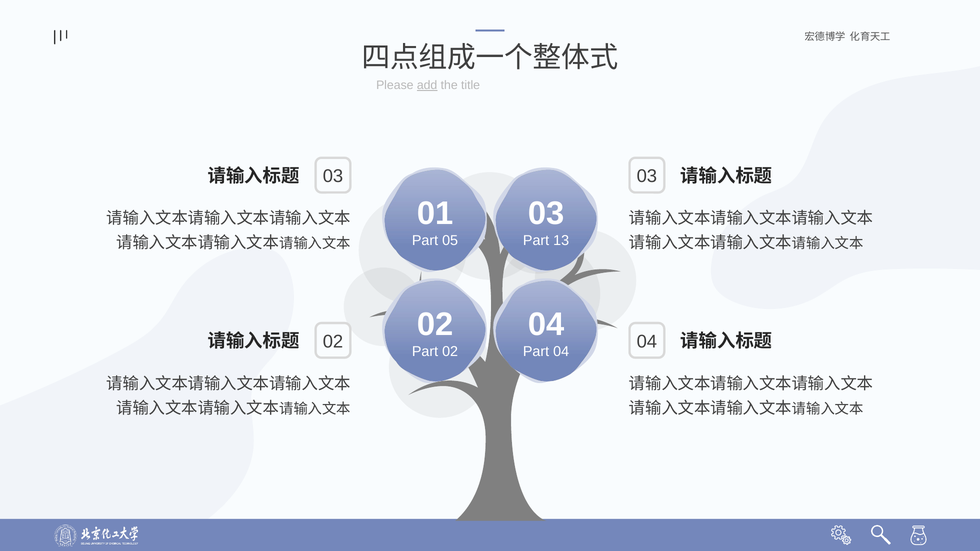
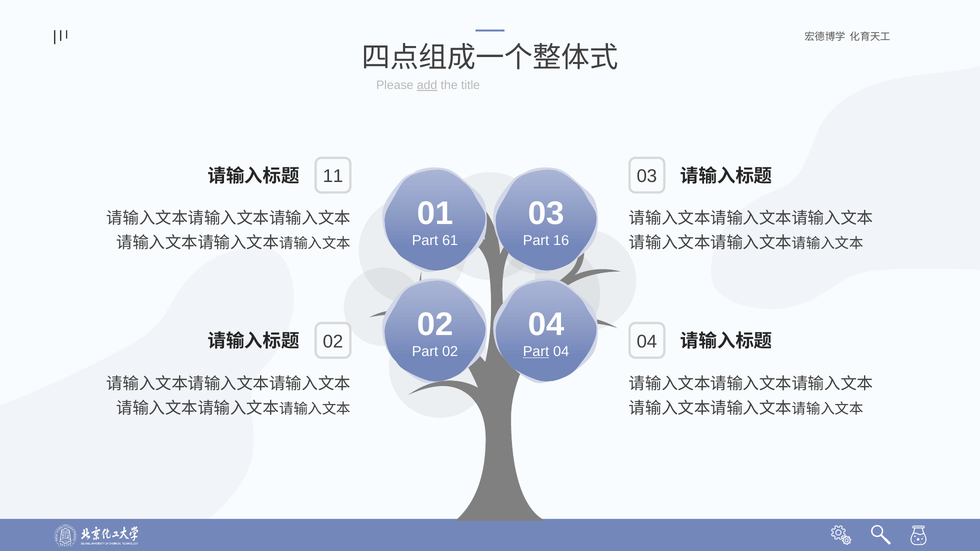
03: 03 -> 11 (333, 176)
05: 05 -> 61 (450, 241)
13: 13 -> 16 (561, 241)
Part underline: none -> present (536, 352)
